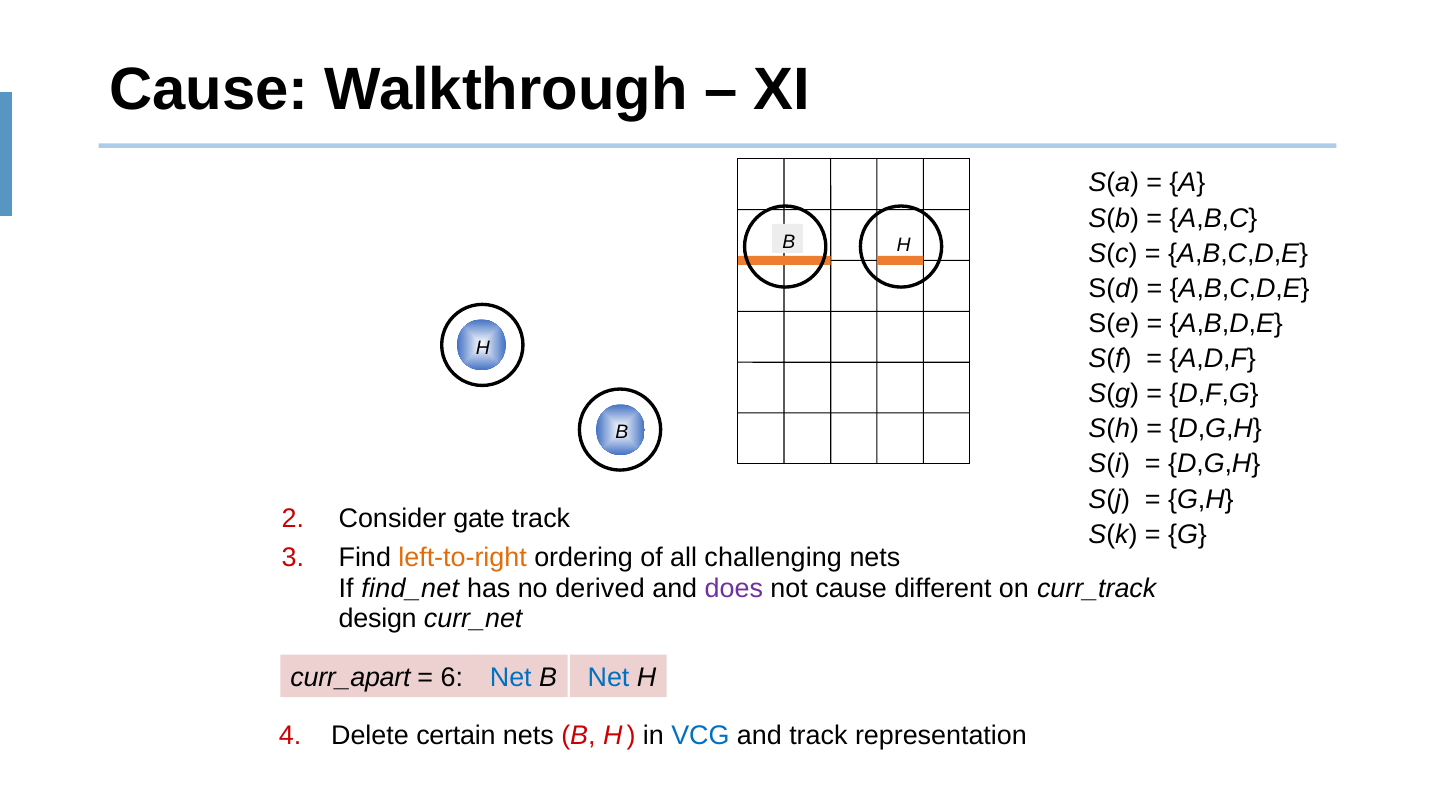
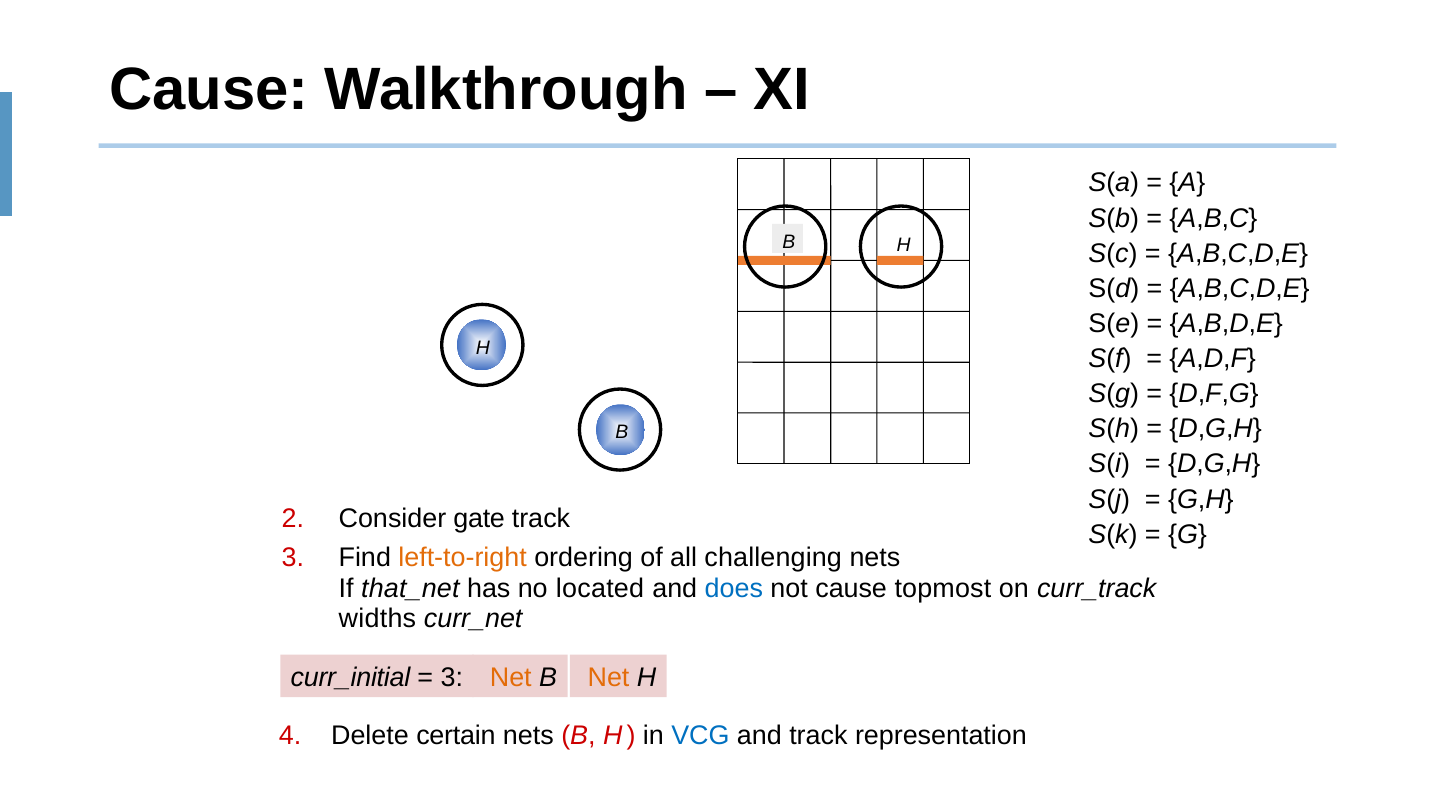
find_net: find_net -> that_net (410, 588)
derived: derived -> located (600, 588)
does colour: purple -> blue (734, 588)
different: different -> topmost (943, 588)
design: design -> widths (377, 619)
curr_apart: curr_apart -> curr_initial (350, 678)
6: 6 -> 3 (452, 678)
Net colour: blue -> orange (511, 678)
Net colour: blue -> orange (608, 678)
